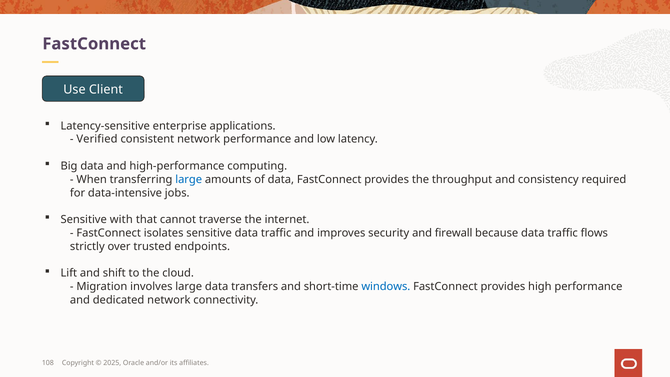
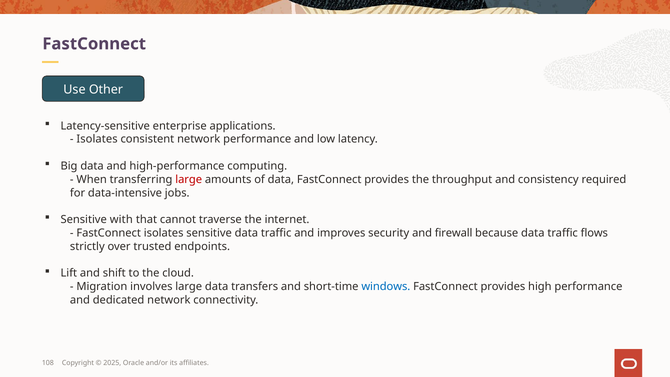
Client: Client -> Other (106, 89)
Verified: Verified -> Isolates (97, 139)
large colour: blue -> red (189, 179)
